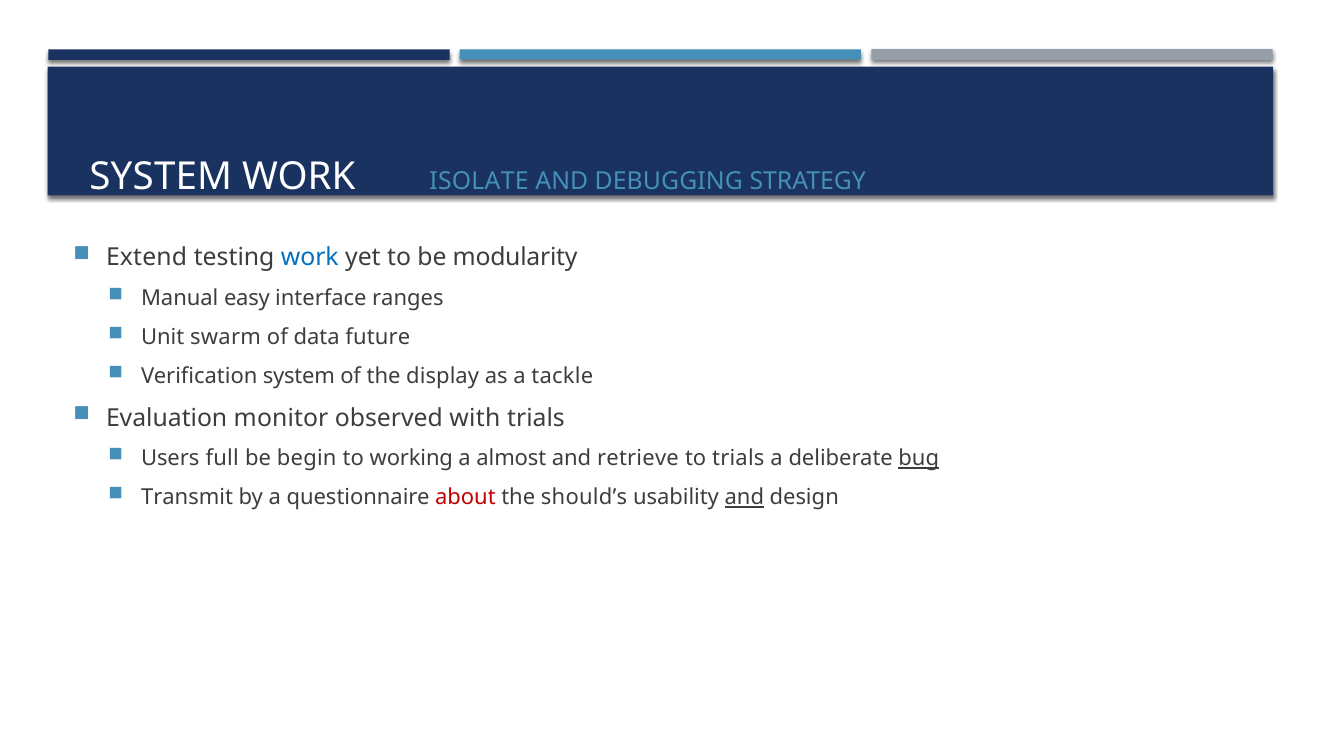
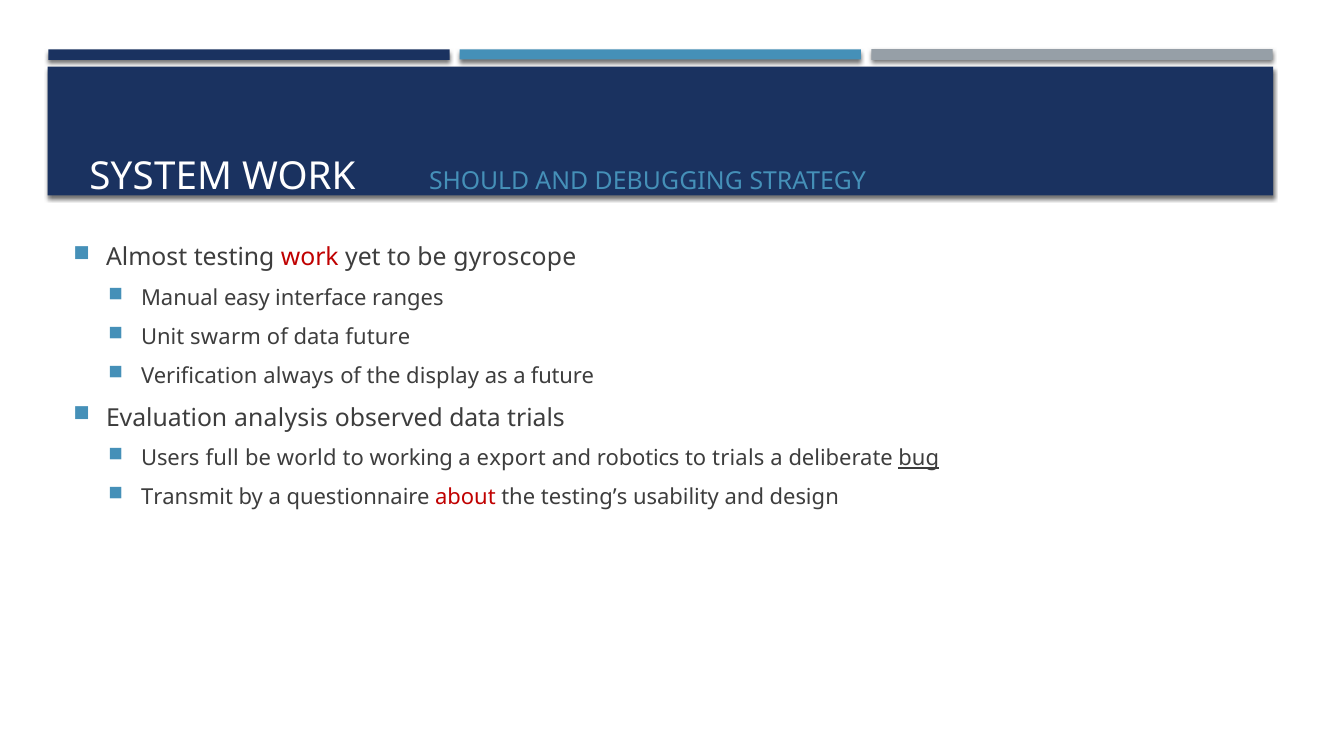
ISOLATE: ISOLATE -> SHOULD (479, 181)
Extend: Extend -> Almost (147, 258)
work colour: blue -> red (310, 258)
modularity: modularity -> gyroscope (515, 258)
Verification system: system -> always (299, 377)
a tackle: tackle -> future (563, 377)
monitor: monitor -> analysis (281, 418)
observed with: with -> data (475, 418)
begin: begin -> world (307, 459)
almost: almost -> export (511, 459)
retrieve: retrieve -> robotics (638, 459)
should’s: should’s -> testing’s (584, 498)
and underline: present -> none (744, 498)
